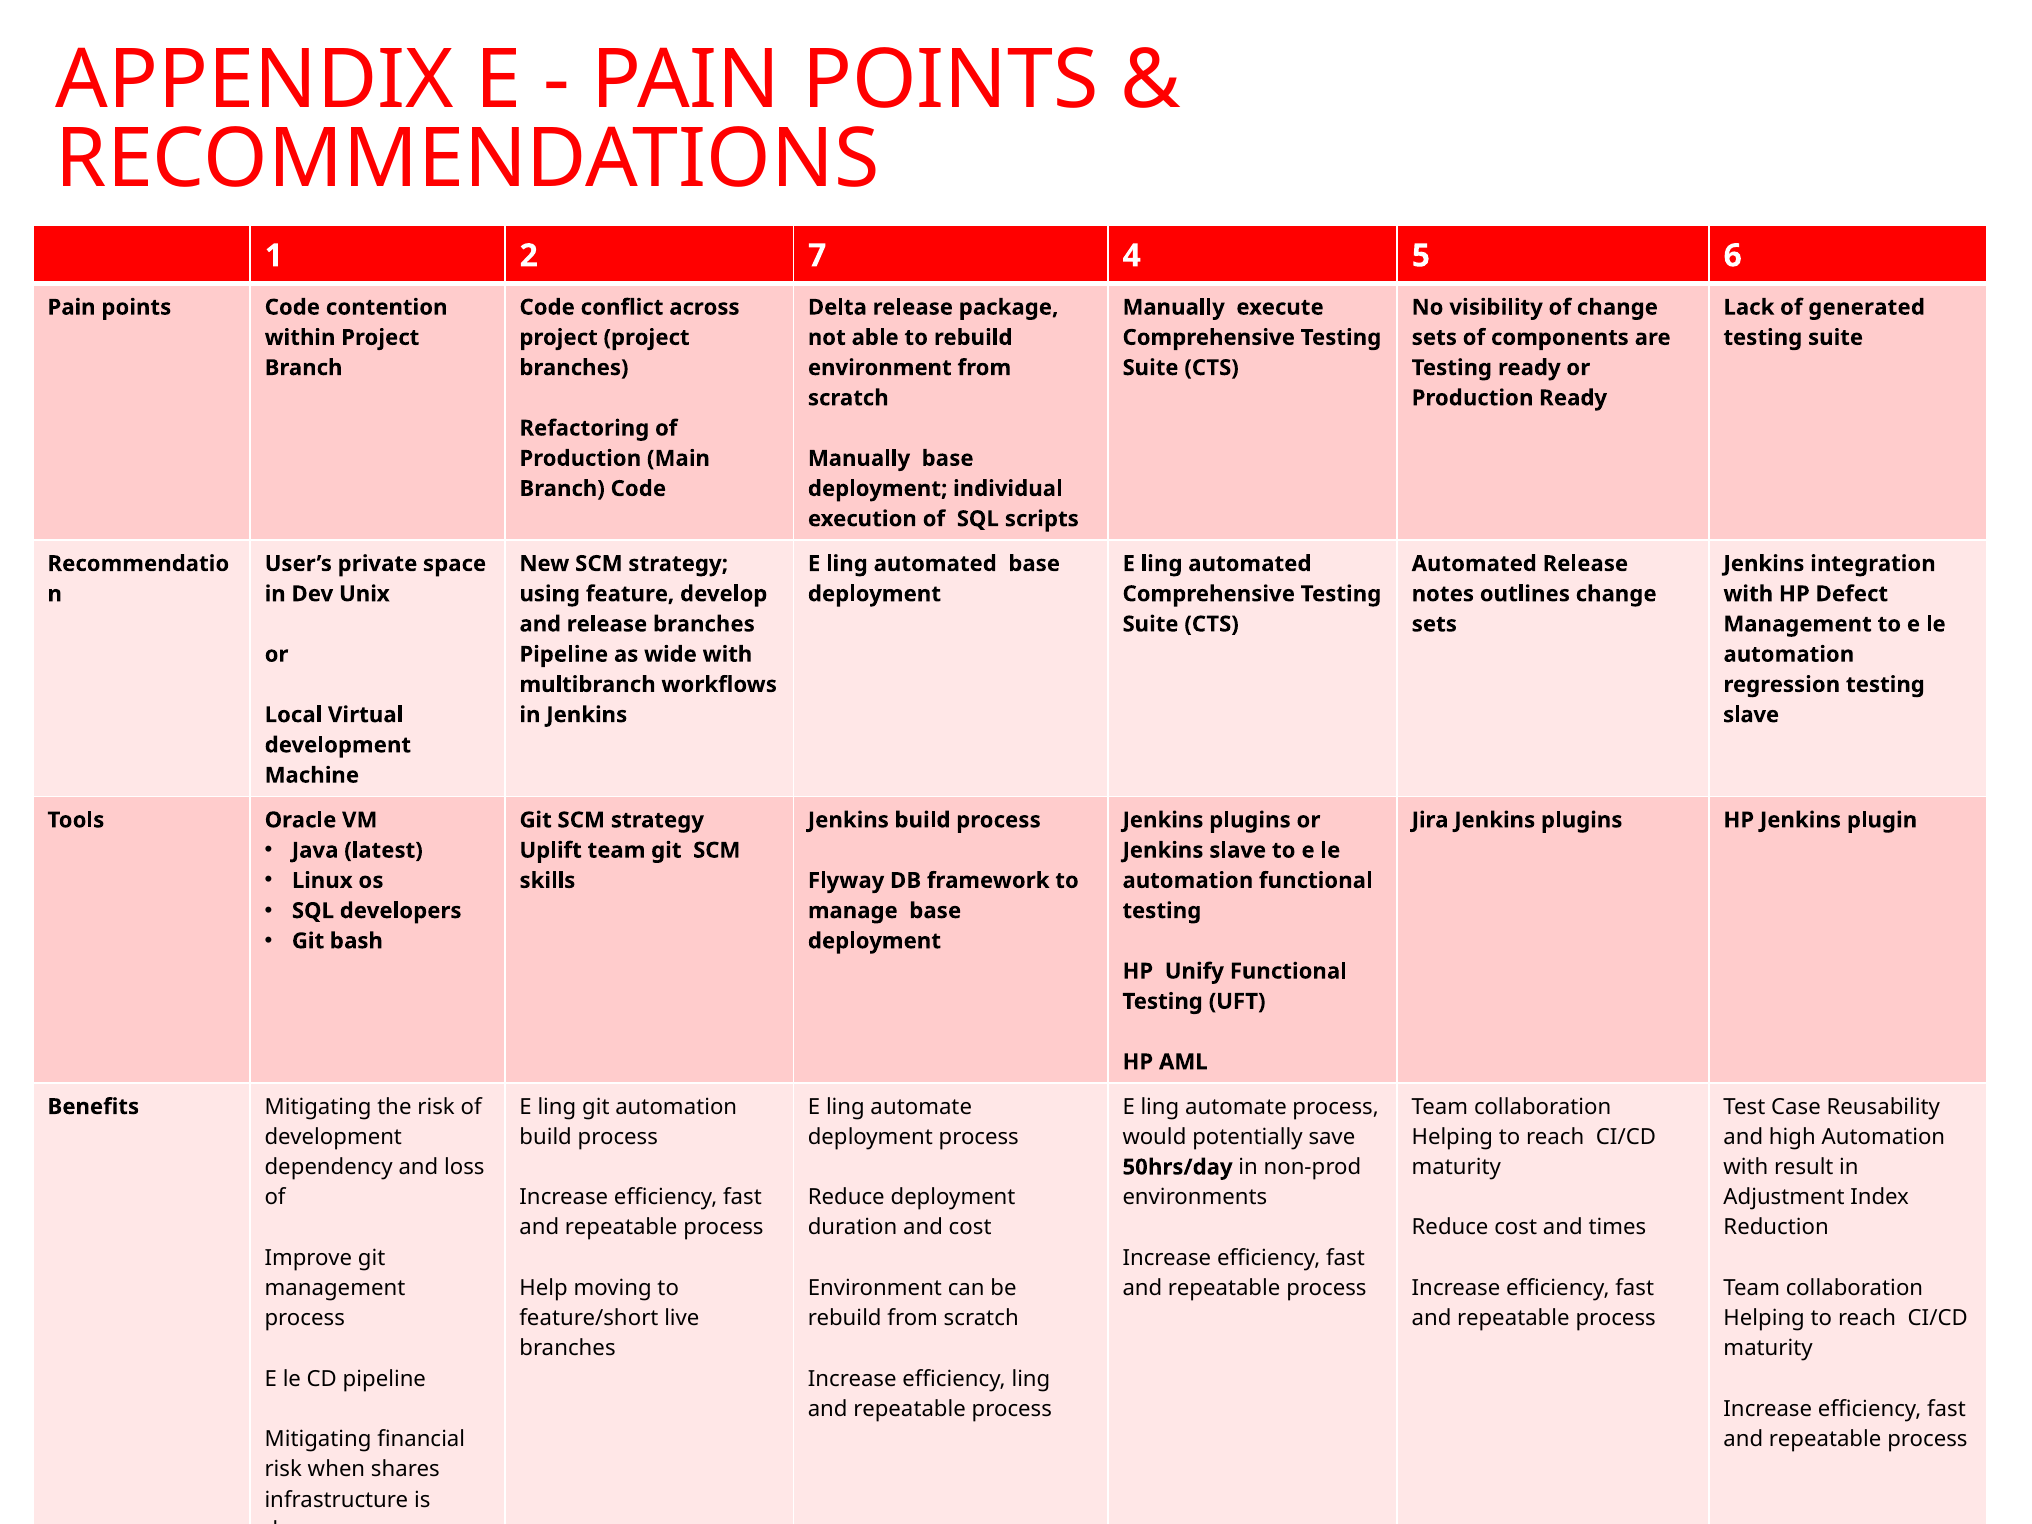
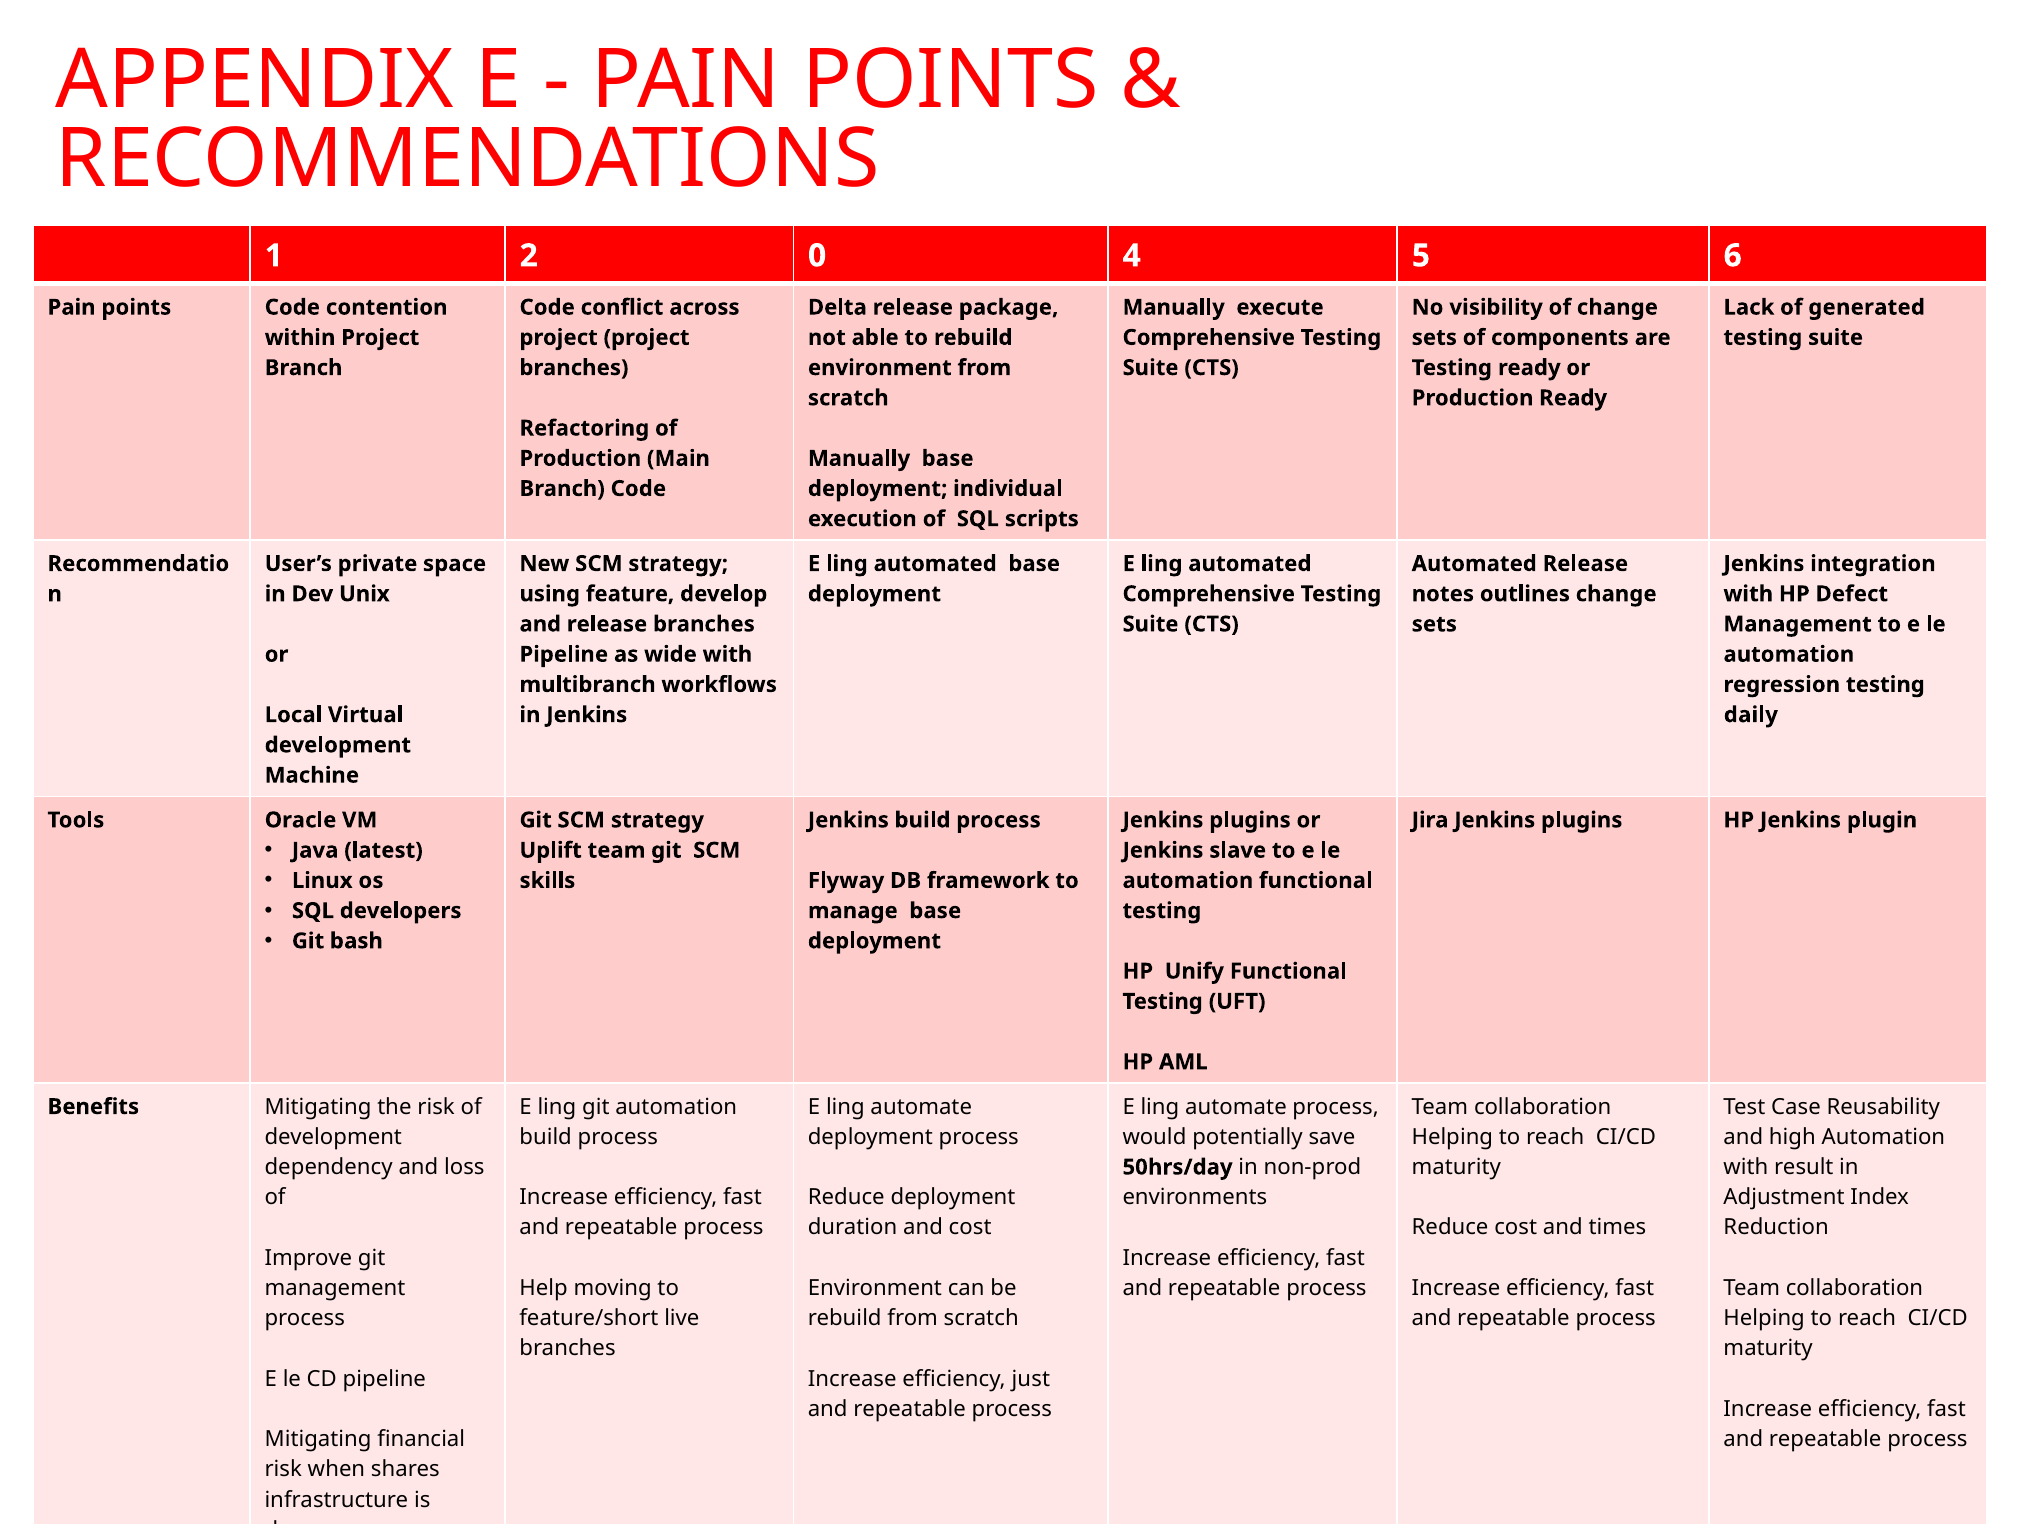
2 7: 7 -> 0 (817, 256)
slave: slave -> daily (1751, 715)
efficiency ling: ling -> just (1031, 1379)
